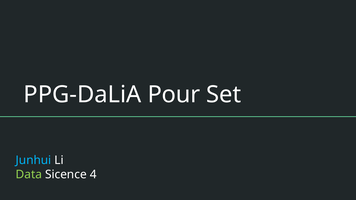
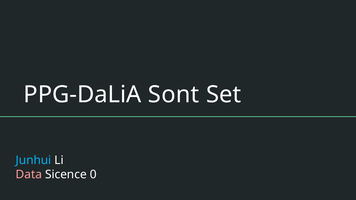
Pour: Pour -> Sont (174, 95)
Data colour: light green -> pink (29, 175)
4: 4 -> 0 (93, 175)
